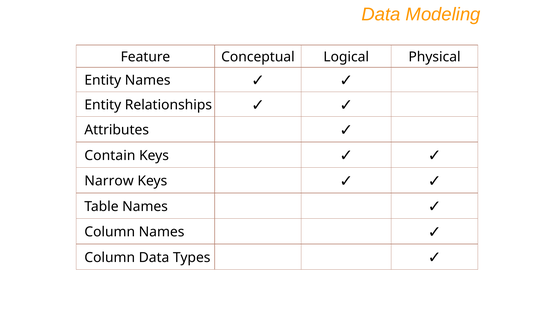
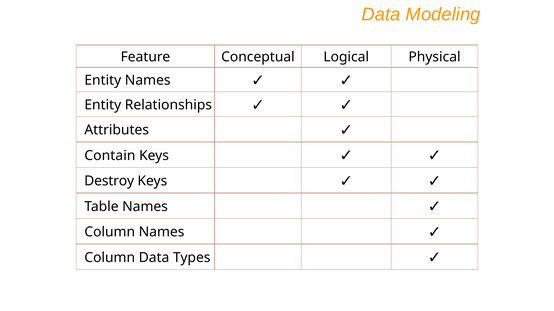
Narrow: Narrow -> Destroy (109, 181)
